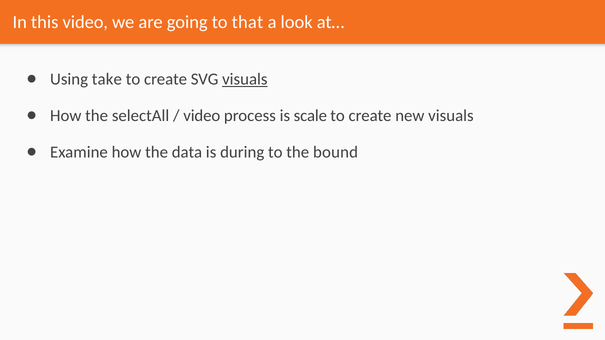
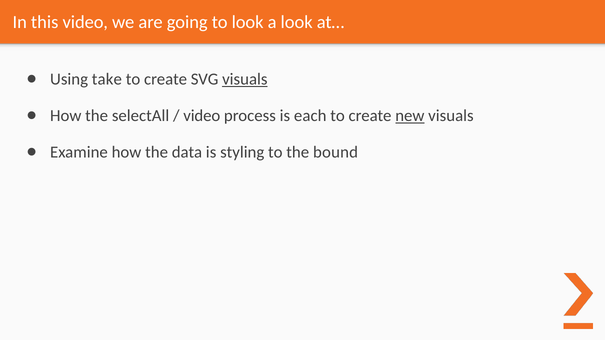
to that: that -> look (248, 22)
scale: scale -> each (310, 116)
new underline: none -> present (410, 116)
during: during -> styling (242, 152)
